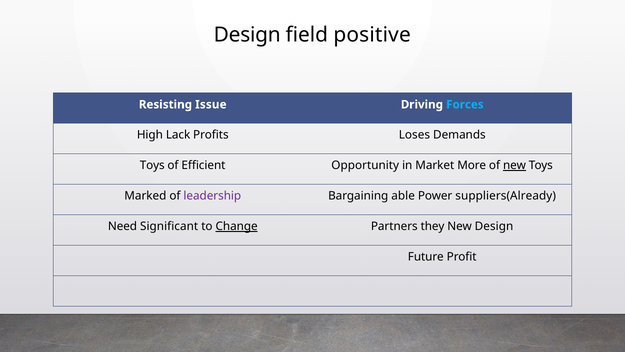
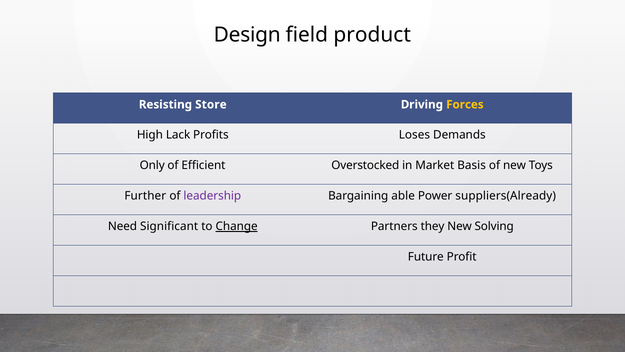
positive: positive -> product (372, 35)
Issue: Issue -> Store (211, 104)
Forces colour: light blue -> yellow (465, 104)
Toys: Toys -> Only (152, 165)
Opportunity: Opportunity -> Overstocked (365, 165)
More: More -> Basis (472, 165)
new underline: present -> none (515, 165)
Marked: Marked -> Further (145, 196)
New Design: Design -> Solving (494, 226)
